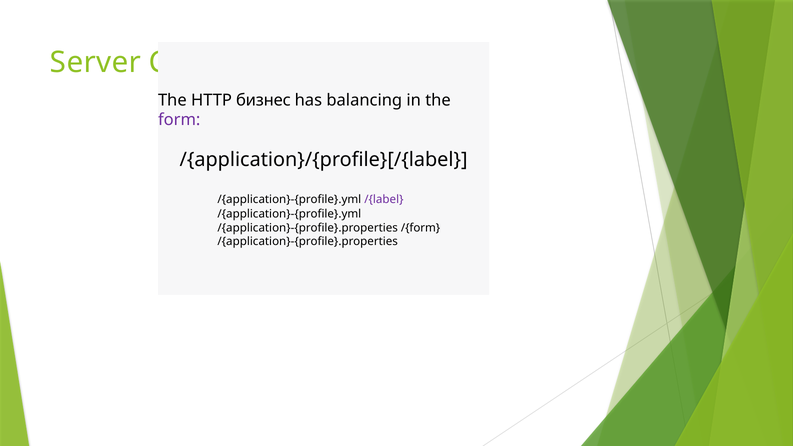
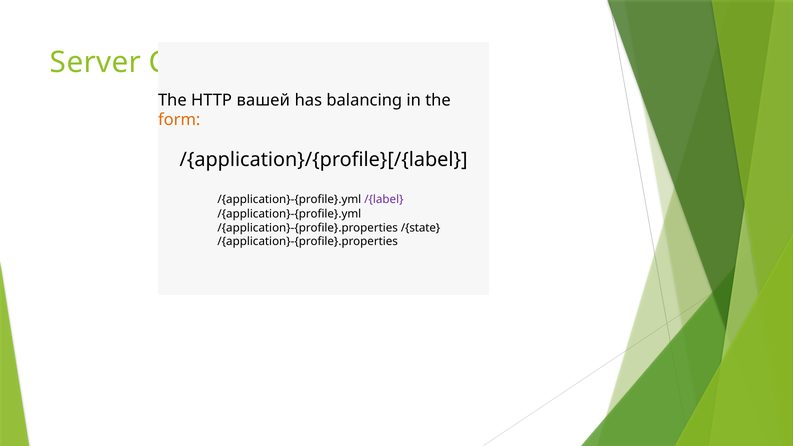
бизнес: бизнес -> вашей (263, 100)
form colour: purple -> orange (179, 120)
/{form: /{form -> /{state (421, 228)
